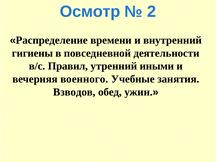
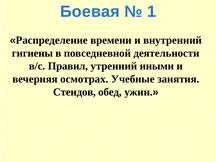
Осмотр: Осмотр -> Боевая (90, 12)
2: 2 -> 1 (152, 12)
военного: военного -> осмотрах (84, 79)
Взводов: Взводов -> Стендов (74, 92)
